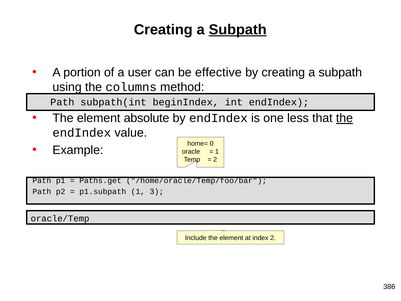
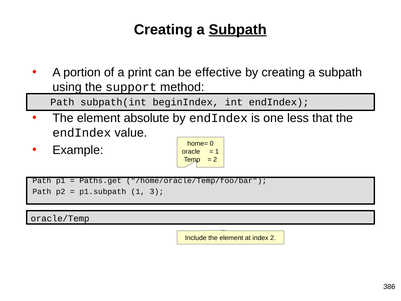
user: user -> print (140, 72)
columns: columns -> support (131, 87)
the underline: present -> none (344, 118)
